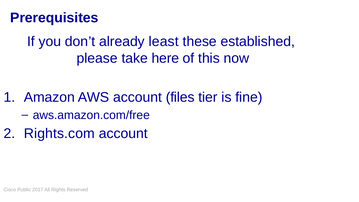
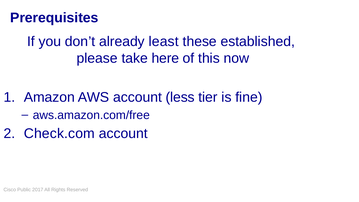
files: files -> less (180, 97)
Rights.com: Rights.com -> Check.com (59, 134)
